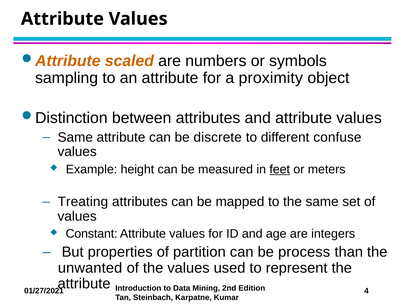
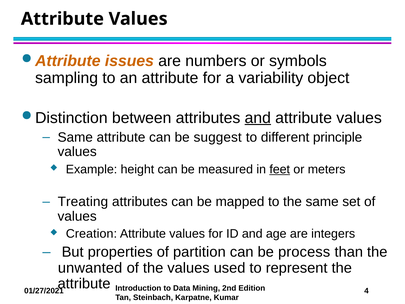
scaled: scaled -> issues (129, 61)
proximity: proximity -> variability (271, 78)
and underline: none -> present (258, 118)
discrete: discrete -> suggest (218, 137)
confuse: confuse -> principle (338, 137)
Constant: Constant -> Creation (91, 234)
